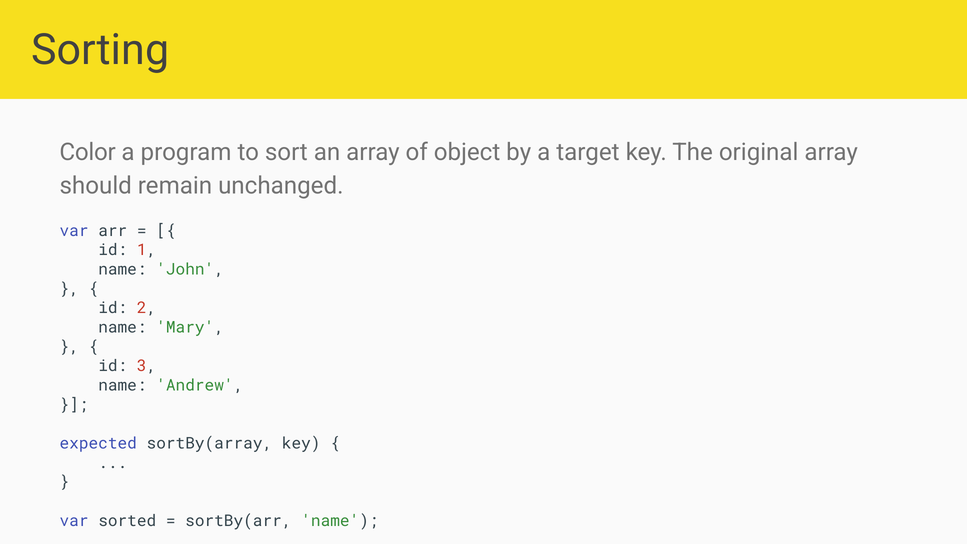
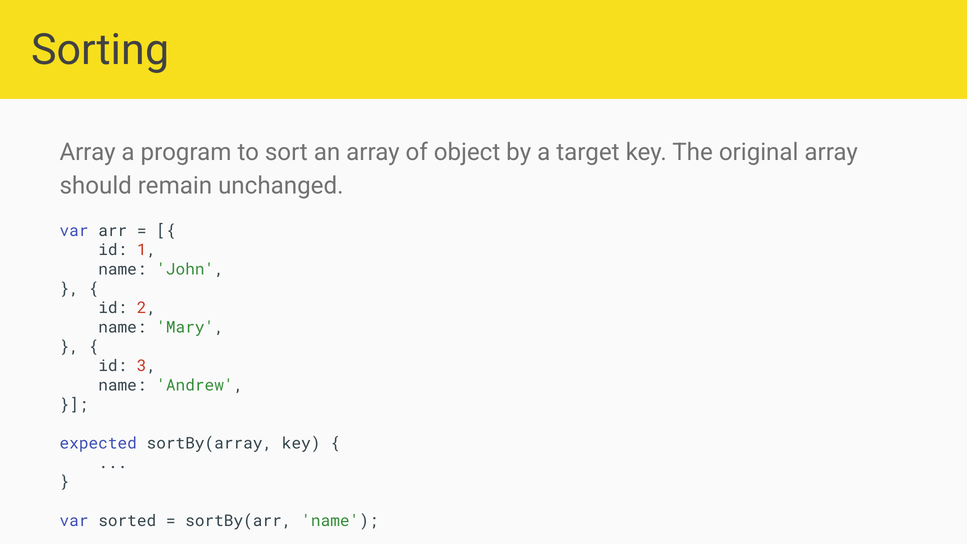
Color: Color -> Array (88, 152)
